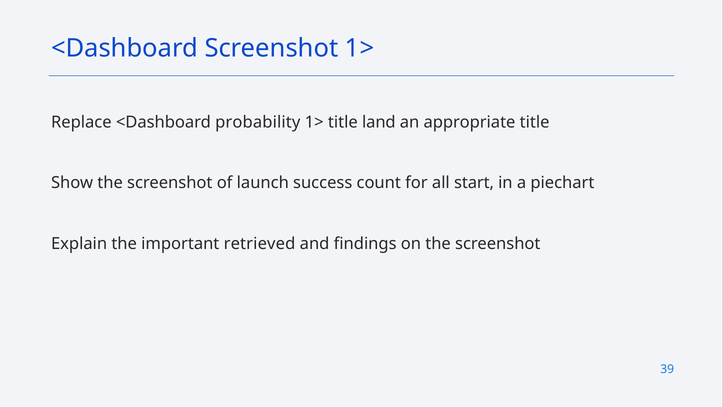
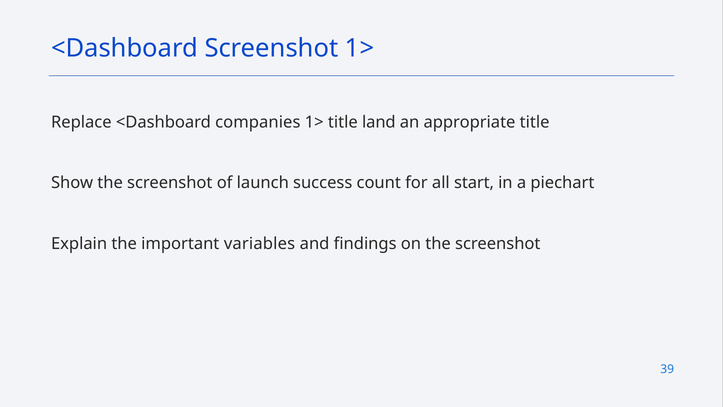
probability: probability -> companies (258, 122)
retrieved: retrieved -> variables (259, 244)
